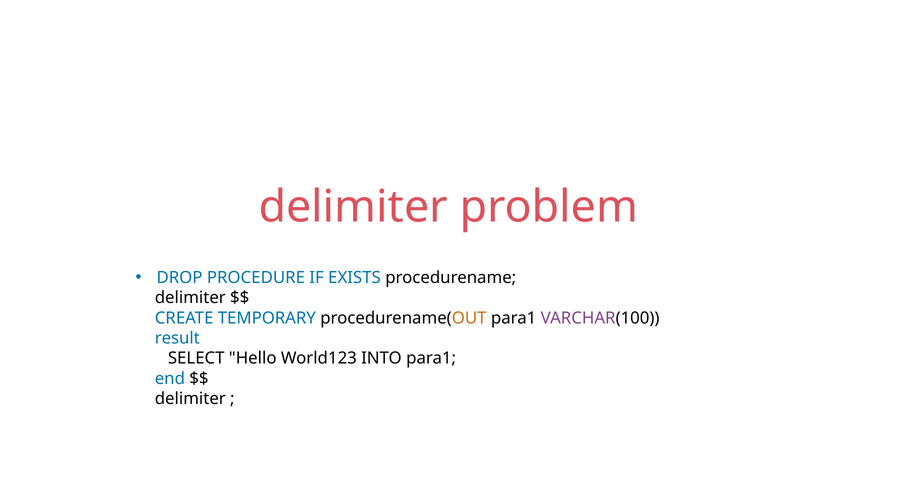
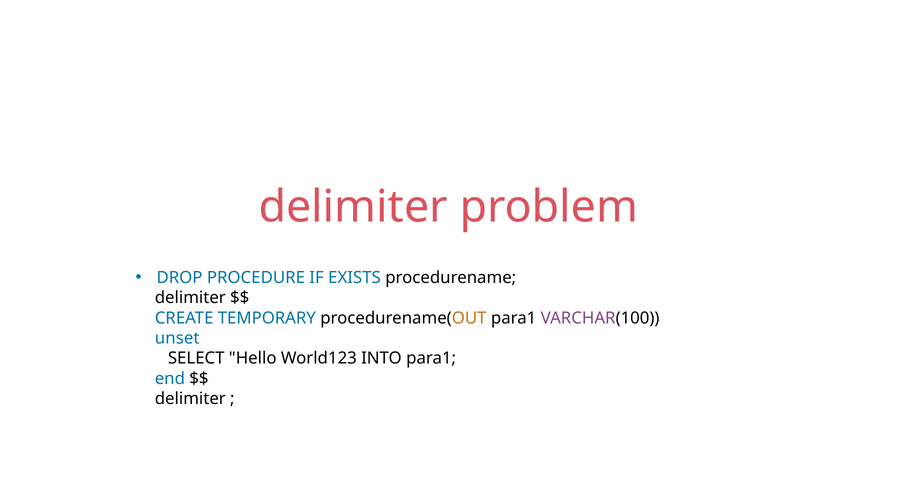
result: result -> unset (177, 339)
